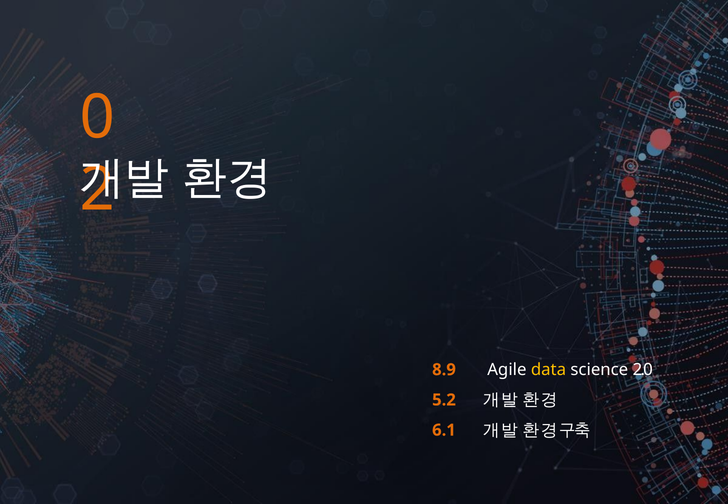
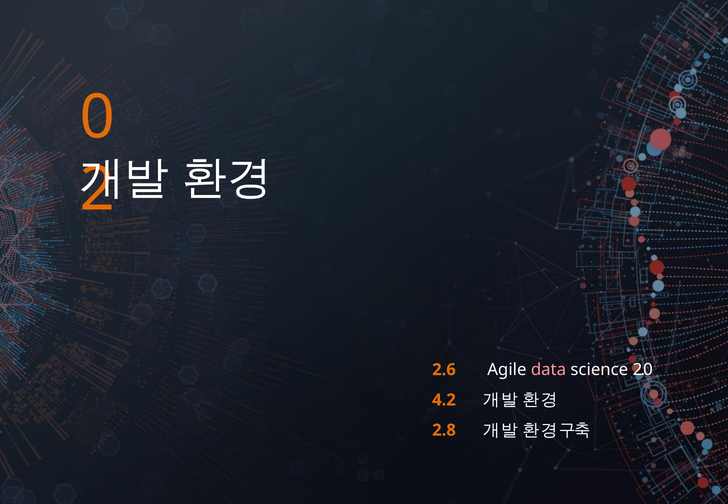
8.9: 8.9 -> 2.6 (444, 370)
data colour: yellow -> pink (548, 370)
5.2: 5.2 -> 4.2 (444, 400)
6.1: 6.1 -> 2.8 (444, 430)
